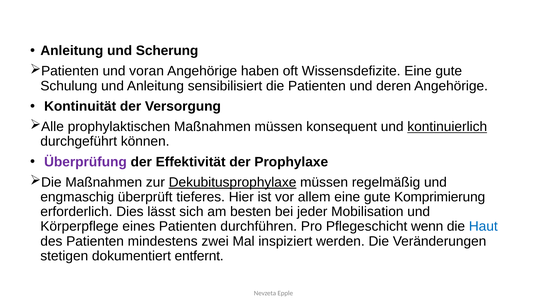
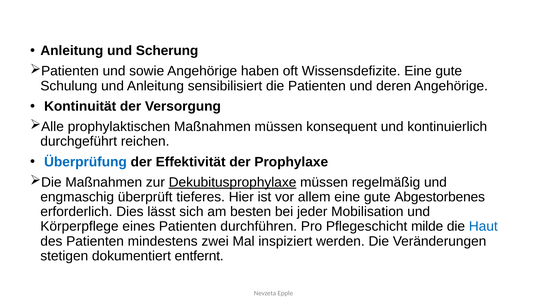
voran: voran -> sowie (147, 71)
kontinuierlich underline: present -> none (447, 127)
können: können -> reichen (145, 142)
Überprüfung colour: purple -> blue (85, 162)
Komprimierung: Komprimierung -> Abgestorbenes (440, 197)
wenn: wenn -> milde (427, 227)
